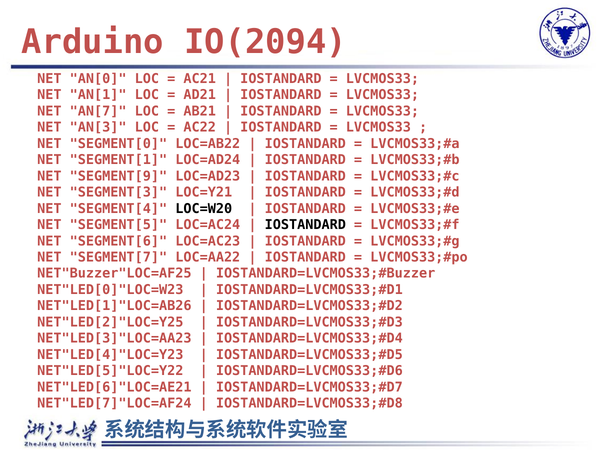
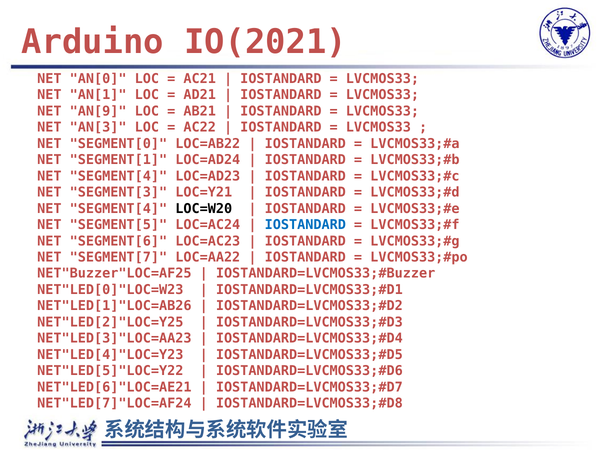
IO(2094: IO(2094 -> IO(2021 (265, 42)
AN[7: AN[7 -> AN[9 (98, 111)
SEGMENT[9: SEGMENT[9 -> SEGMENT[4 (118, 176)
IOSTANDARD colour: black -> blue (305, 225)
